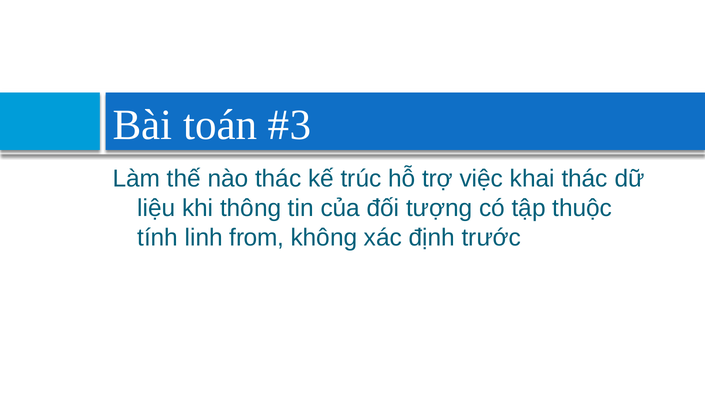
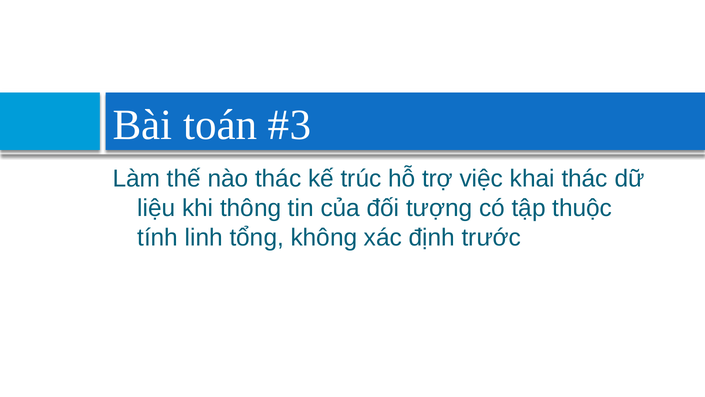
from: from -> tổng (257, 237)
